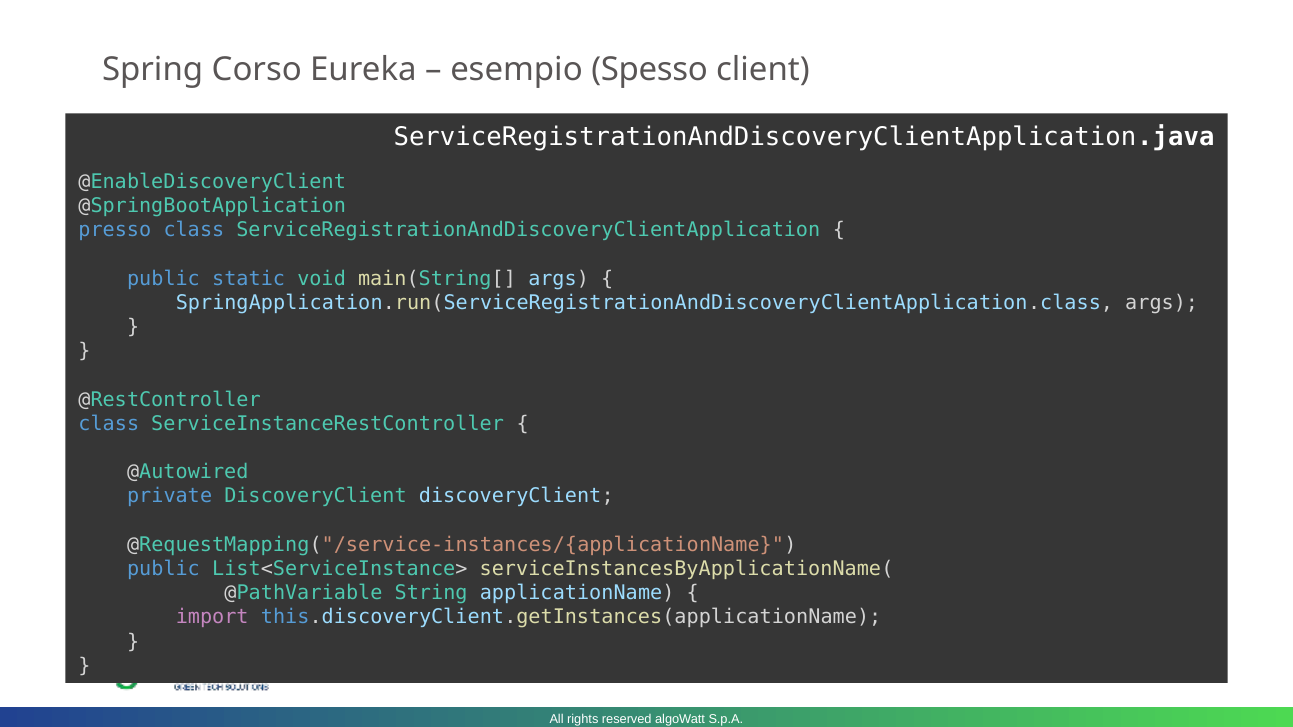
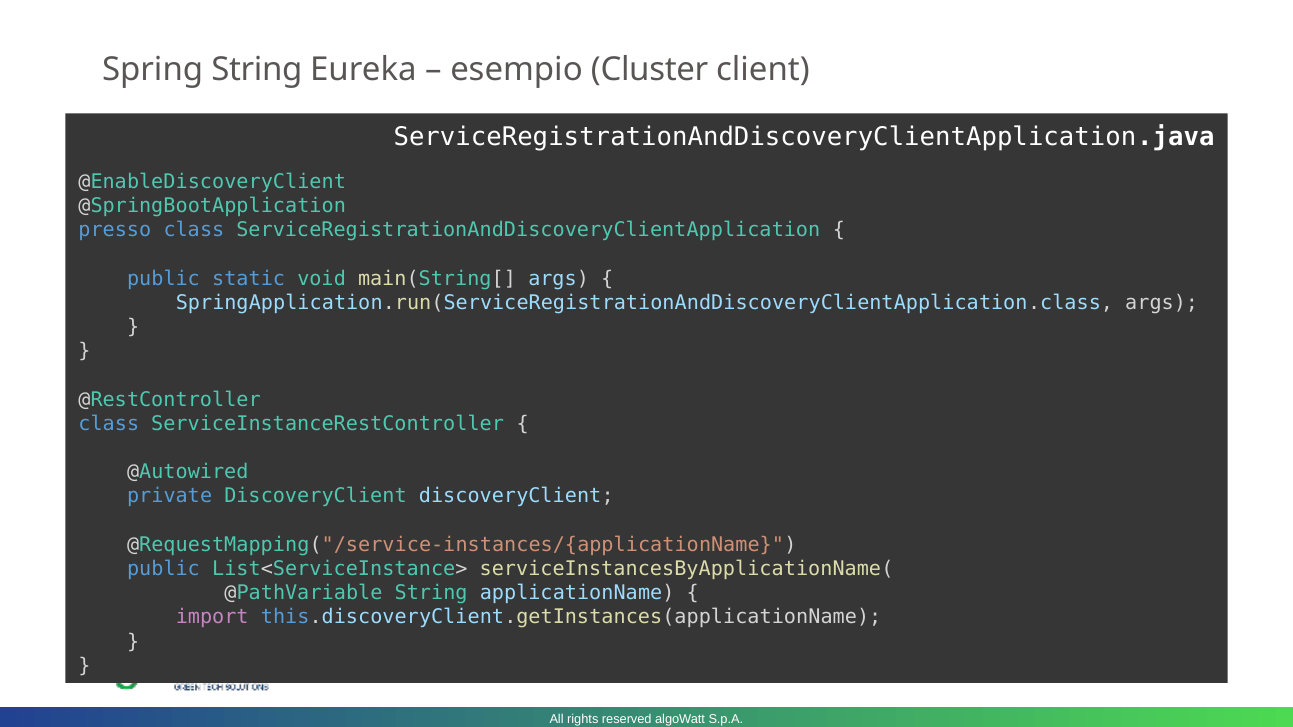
Spring Corso: Corso -> String (257, 69)
Spesso: Spesso -> Cluster (650, 69)
